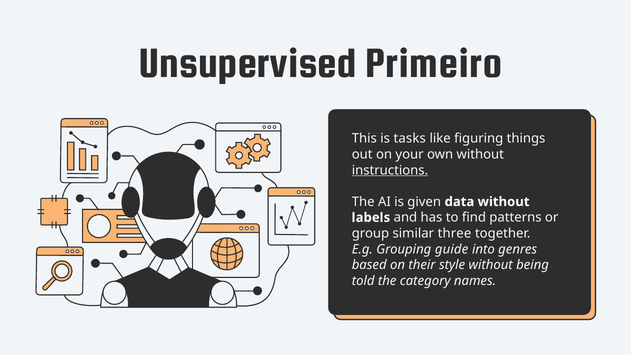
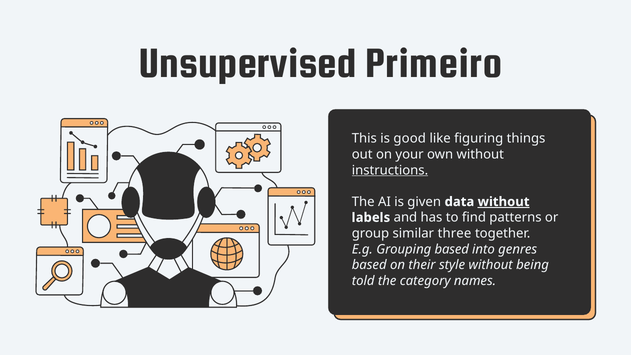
tasks: tasks -> good (410, 139)
without underline: none -> present (504, 202)
Grouping guide: guide -> based (452, 249)
